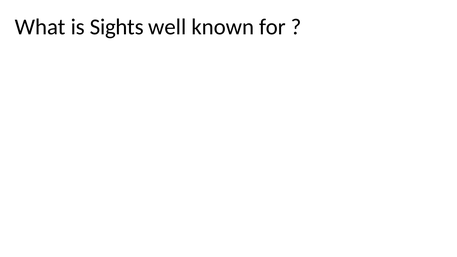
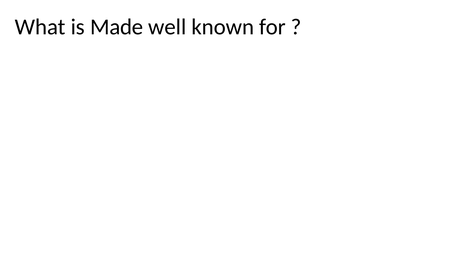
Sights: Sights -> Made (117, 27)
